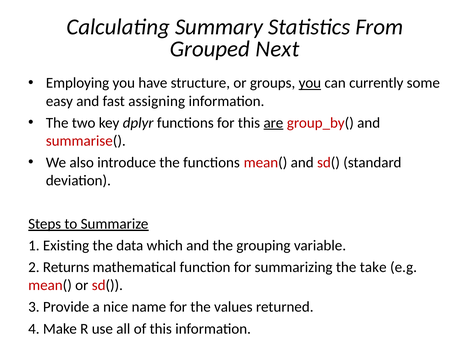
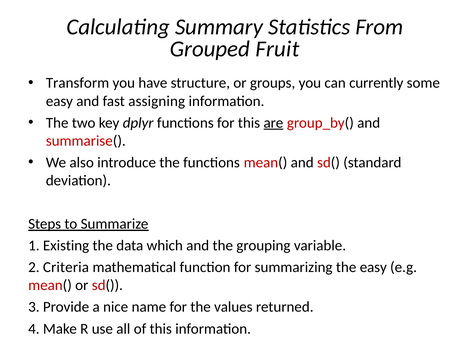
Next: Next -> Fruit (277, 49)
Employing: Employing -> Transform (77, 83)
you underline: present -> none (310, 83)
Returns: Returns -> Criteria (66, 267)
the take: take -> easy (373, 267)
